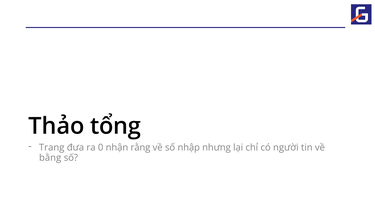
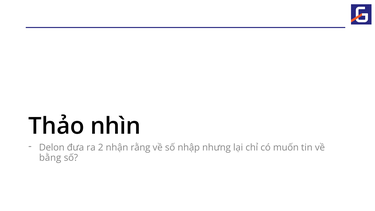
tổng: tổng -> nhìn (116, 126)
Trang: Trang -> Delon (52, 148)
0: 0 -> 2 (101, 148)
người: người -> muốn (286, 148)
